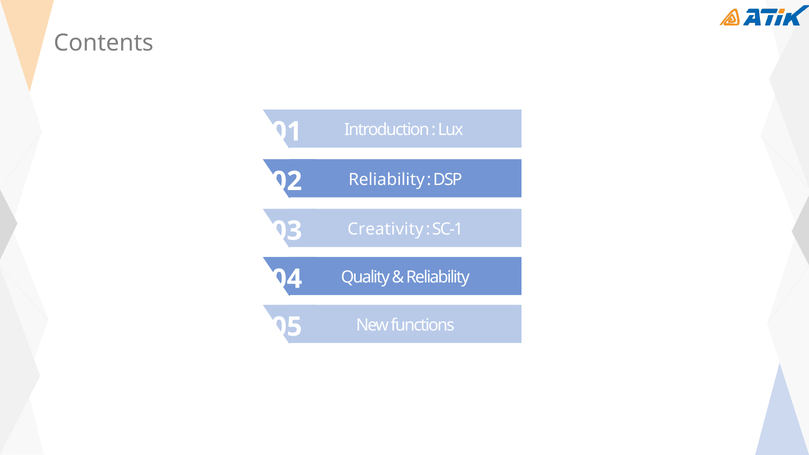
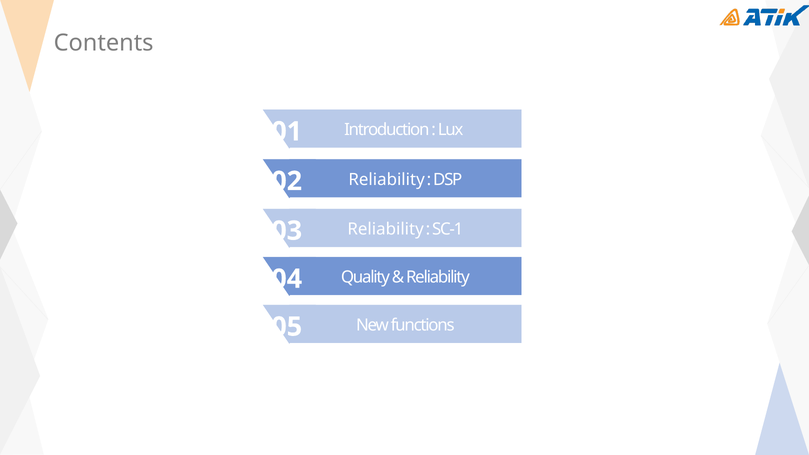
Creativity: Creativity -> Reliability (386, 229)
